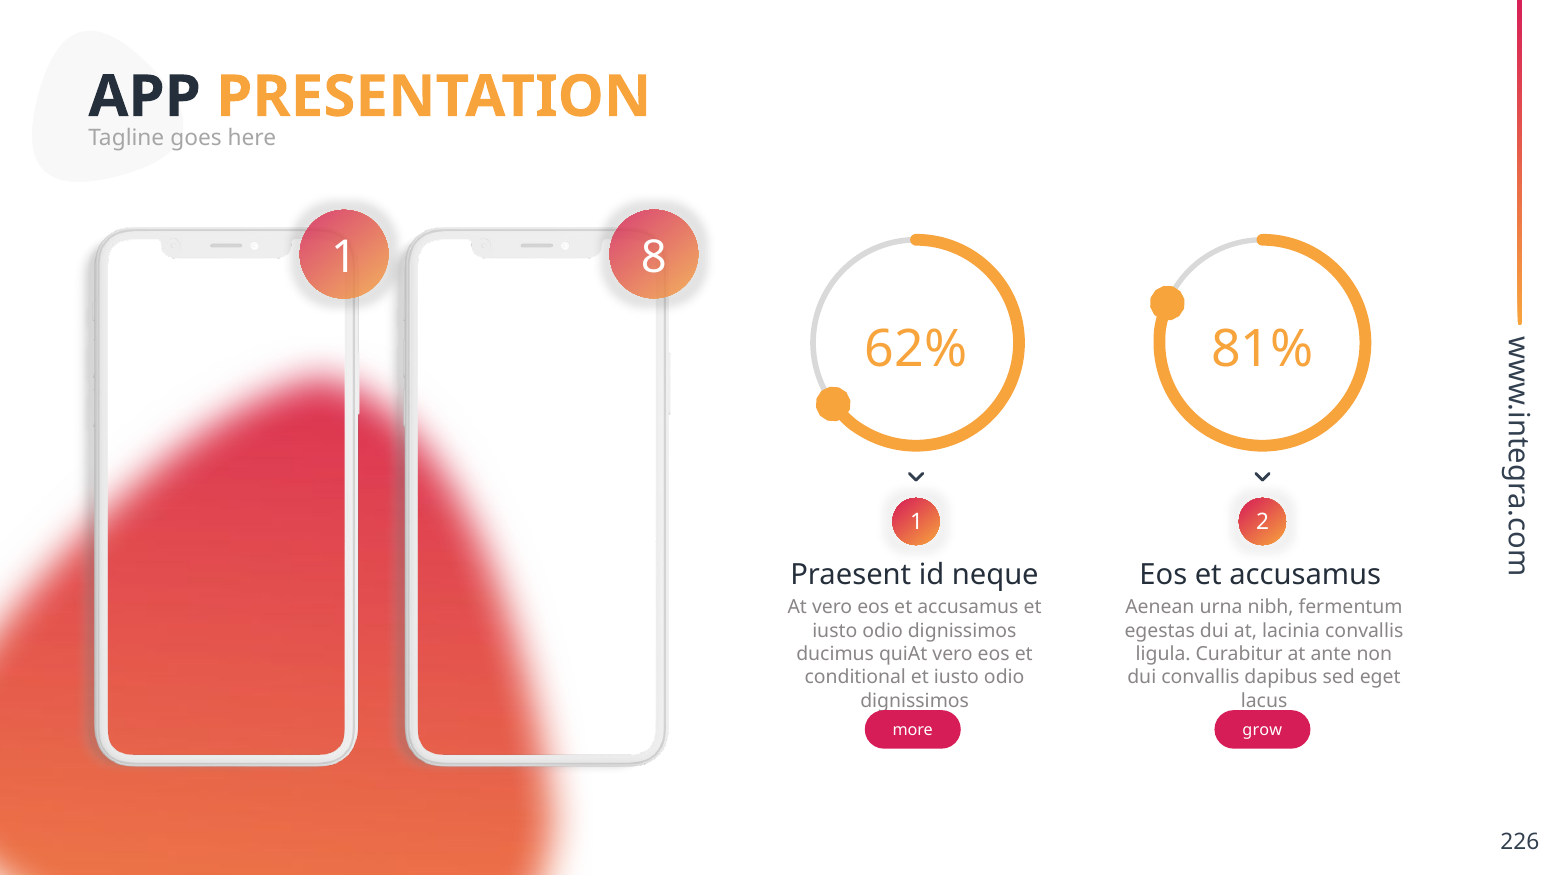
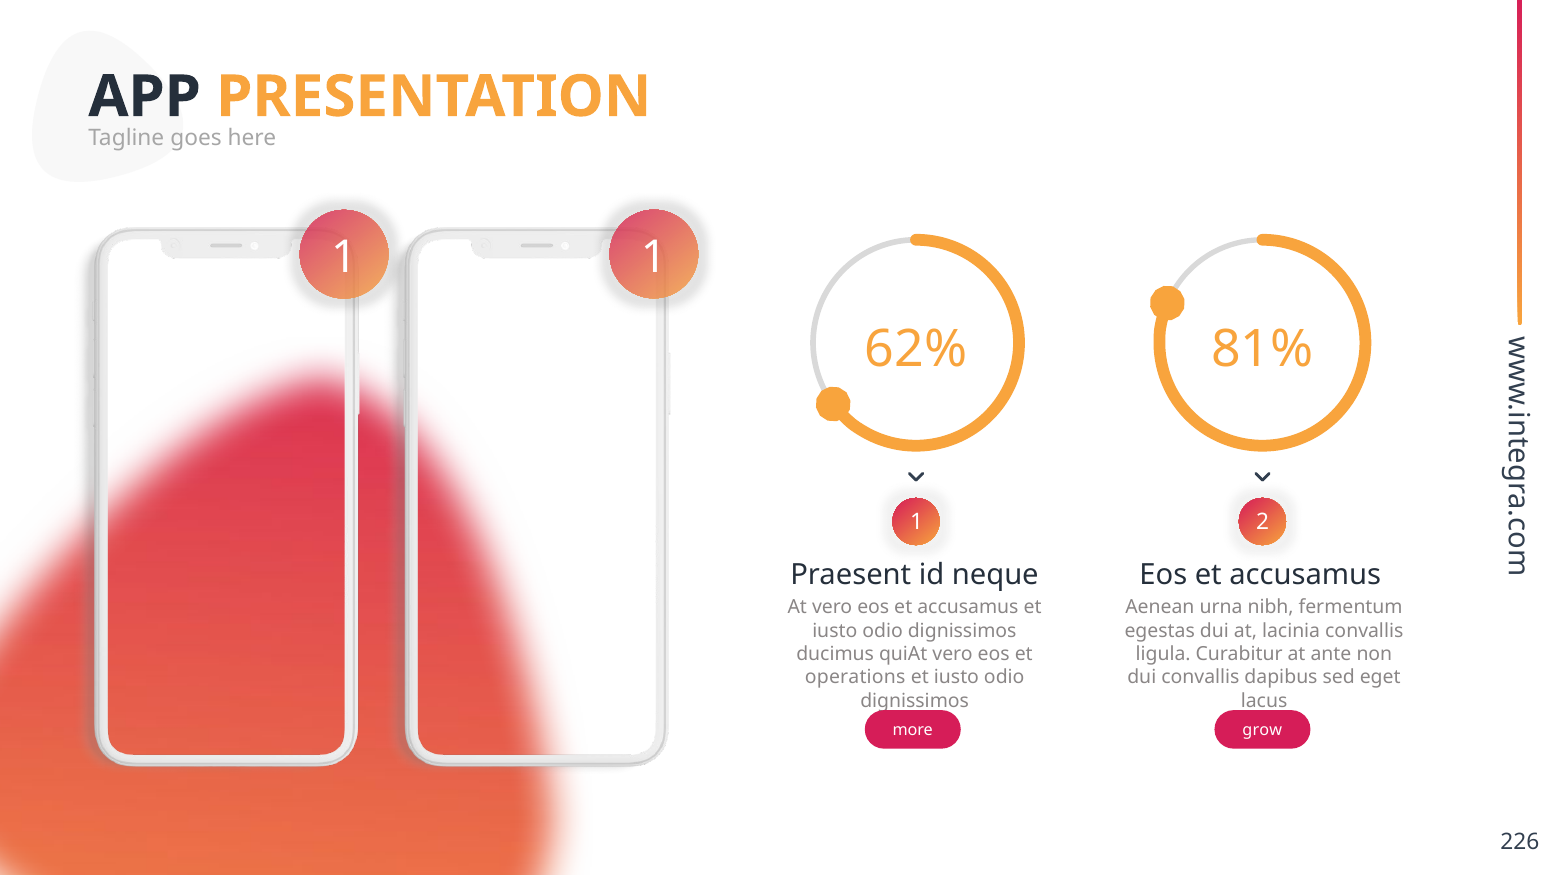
1 8: 8 -> 1 (654, 257)
conditional: conditional -> operations (855, 678)
